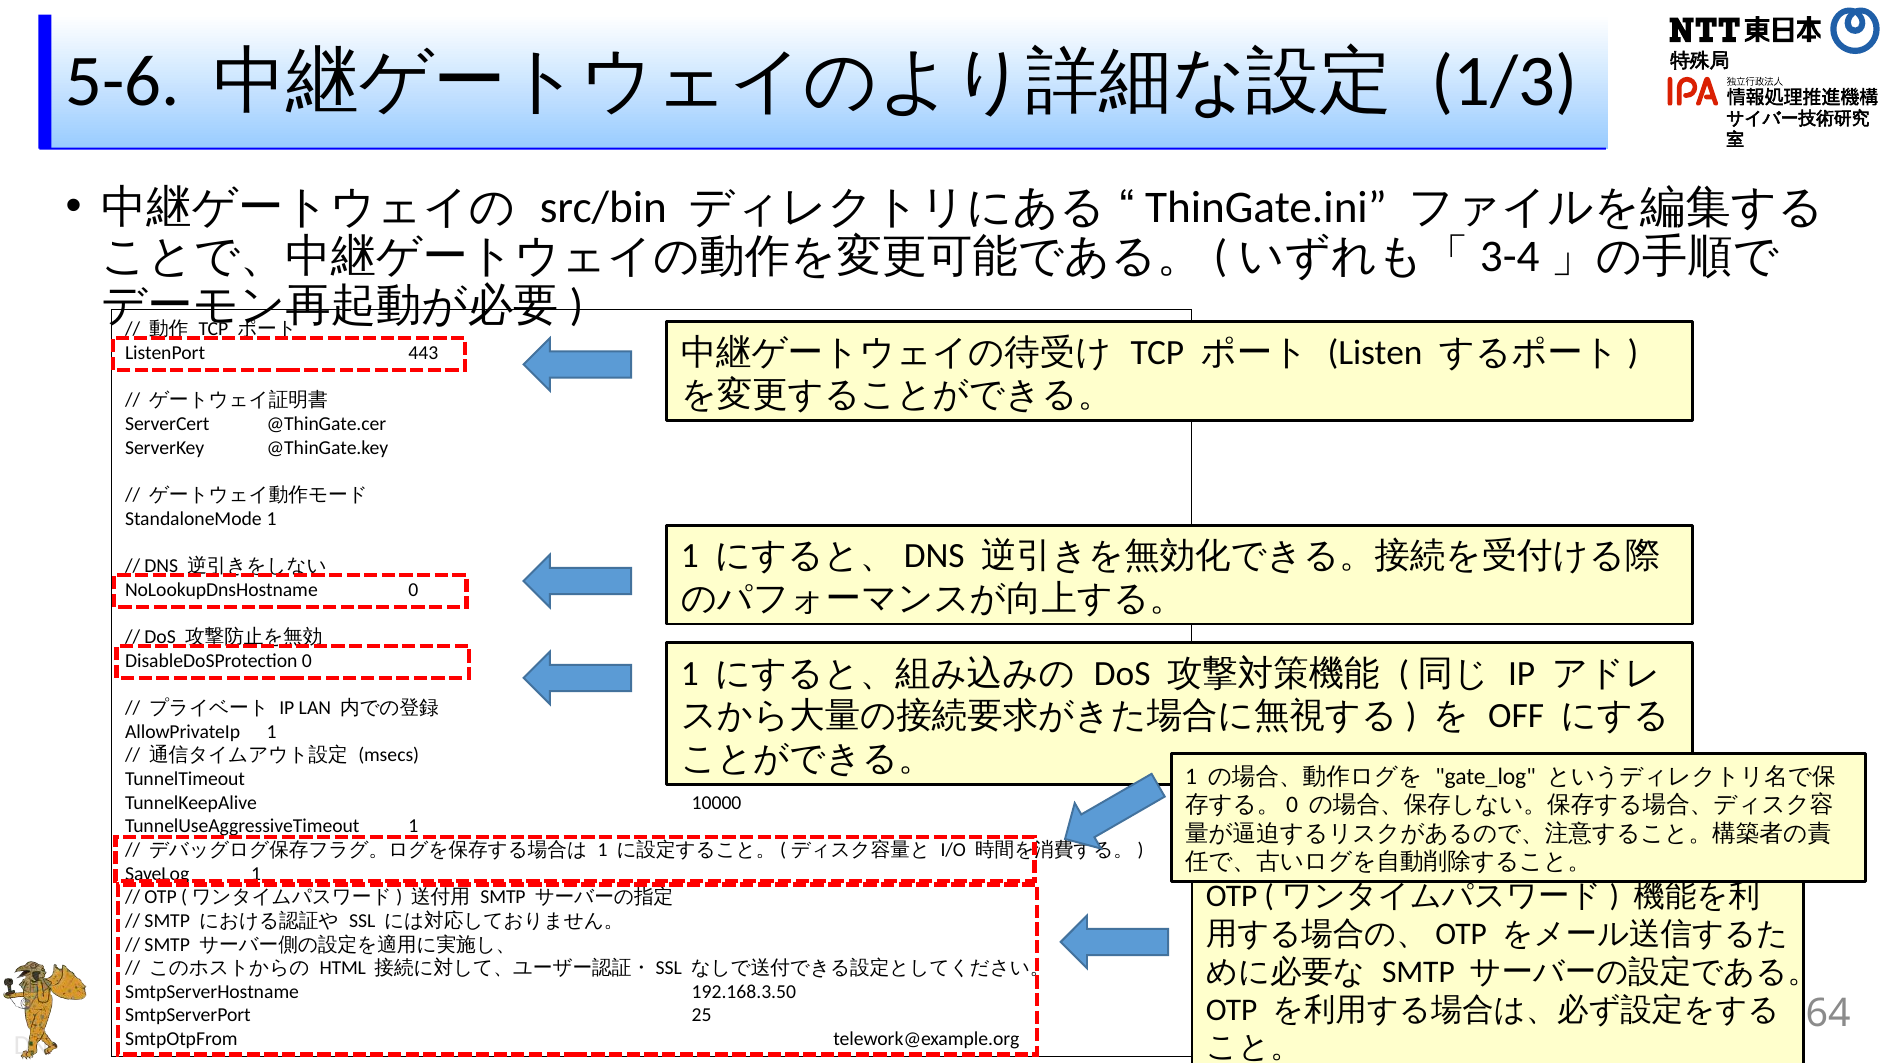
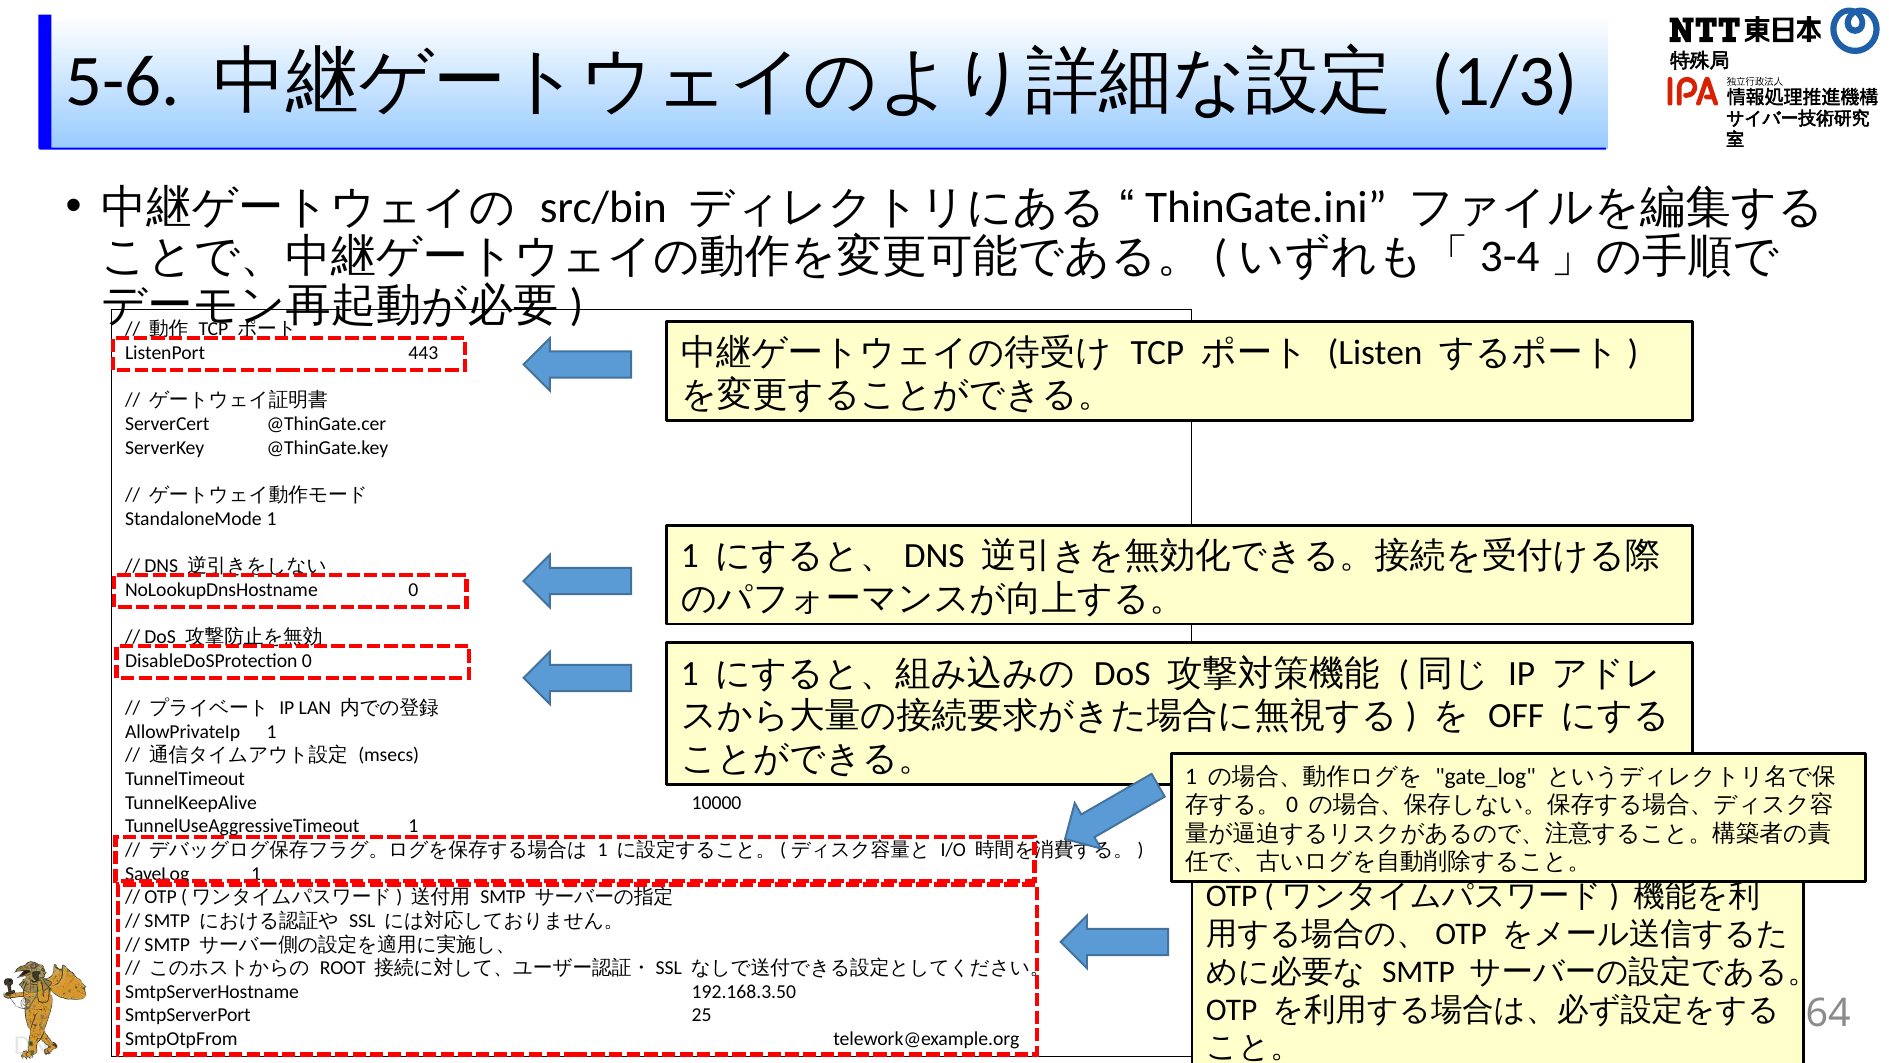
HTML: HTML -> ROOT (343, 968)
